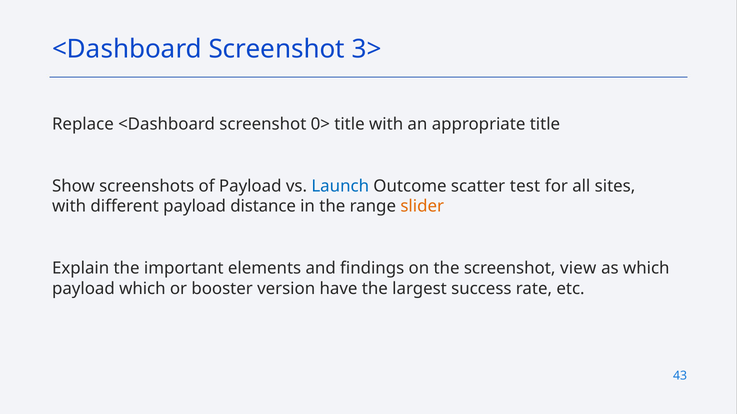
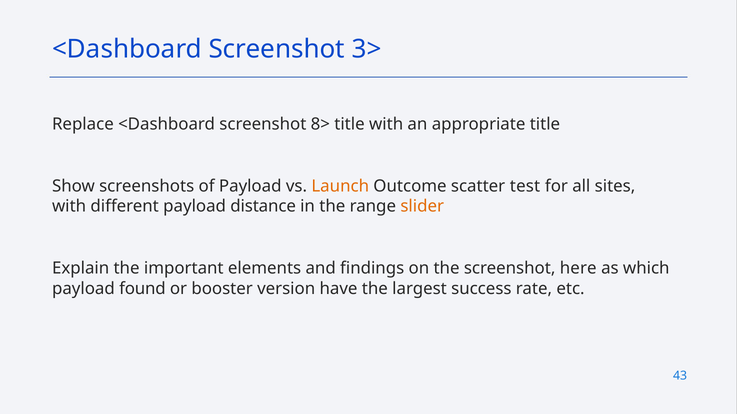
0>: 0> -> 8> (320, 124)
Launch colour: blue -> orange (340, 186)
view: view -> here (578, 269)
payload which: which -> found (142, 289)
